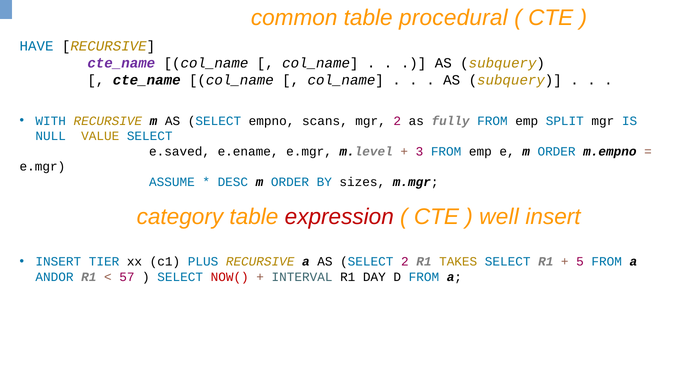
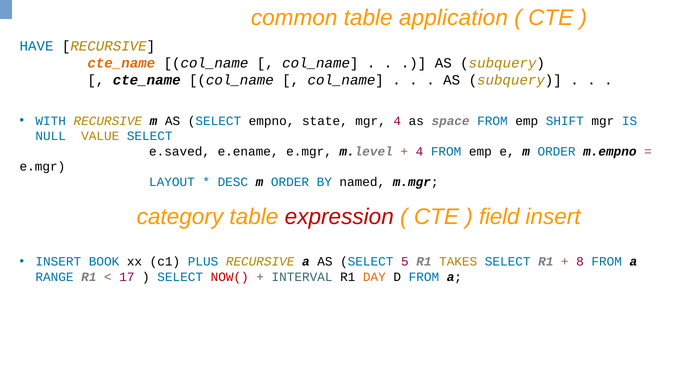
procedural: procedural -> application (453, 18)
cte_name colour: purple -> orange (121, 63)
scans: scans -> state (325, 121)
mgr 2: 2 -> 4 (397, 121)
fully: fully -> space (451, 121)
SPLIT: SPLIT -> SHIFT (565, 121)
3: 3 -> 4 (419, 151)
ASSUME: ASSUME -> LAYOUT (172, 182)
sizes: sizes -> named (362, 182)
well: well -> field (499, 217)
TIER: TIER -> BOOK (104, 261)
SELECT 2: 2 -> 5 (405, 261)
5: 5 -> 8 (580, 261)
ANDOR: ANDOR -> RANGE (55, 277)
57: 57 -> 17 (127, 277)
DAY colour: black -> orange (374, 277)
